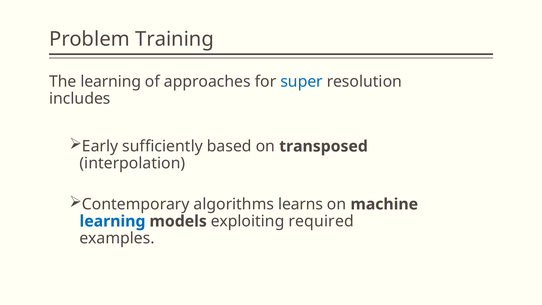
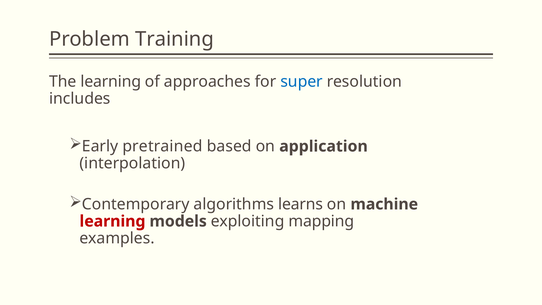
sufficiently: sufficiently -> pretrained (162, 146)
transposed: transposed -> application (324, 146)
learning colour: blue -> red (113, 221)
required: required -> mapping (321, 221)
